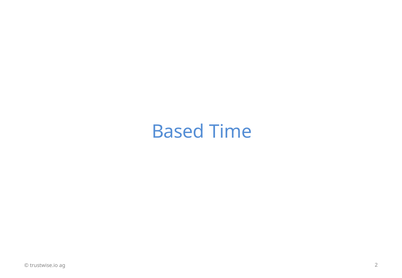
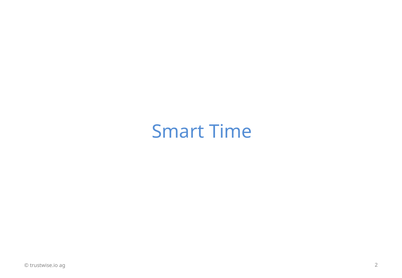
Based: Based -> Smart (178, 132)
